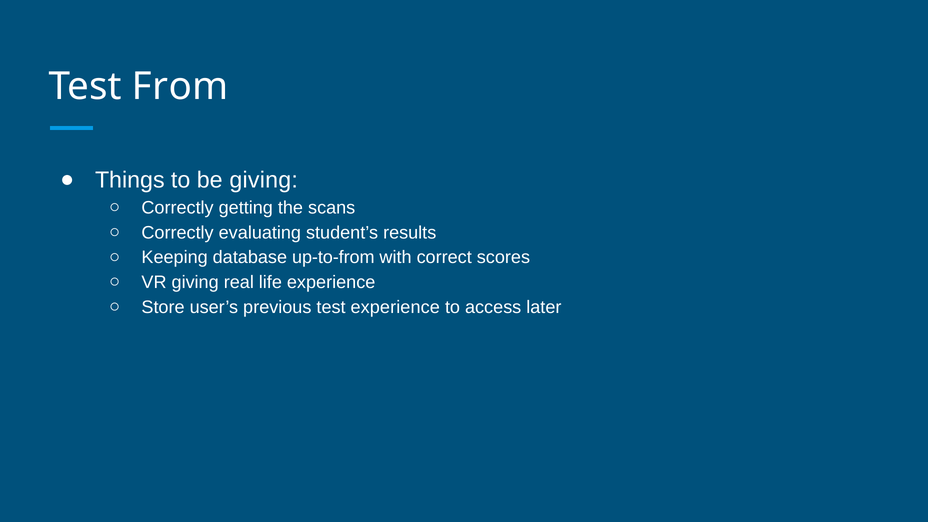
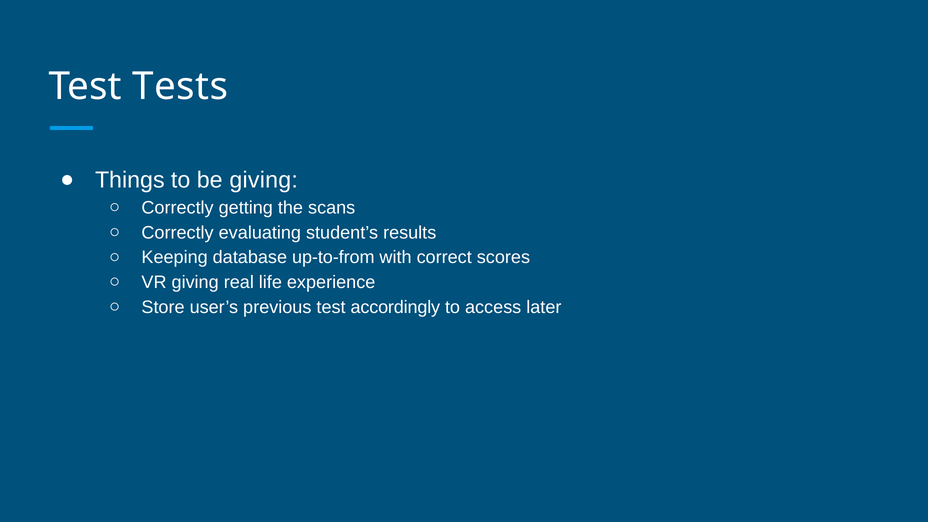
From: From -> Tests (180, 86)
test experience: experience -> accordingly (395, 307)
